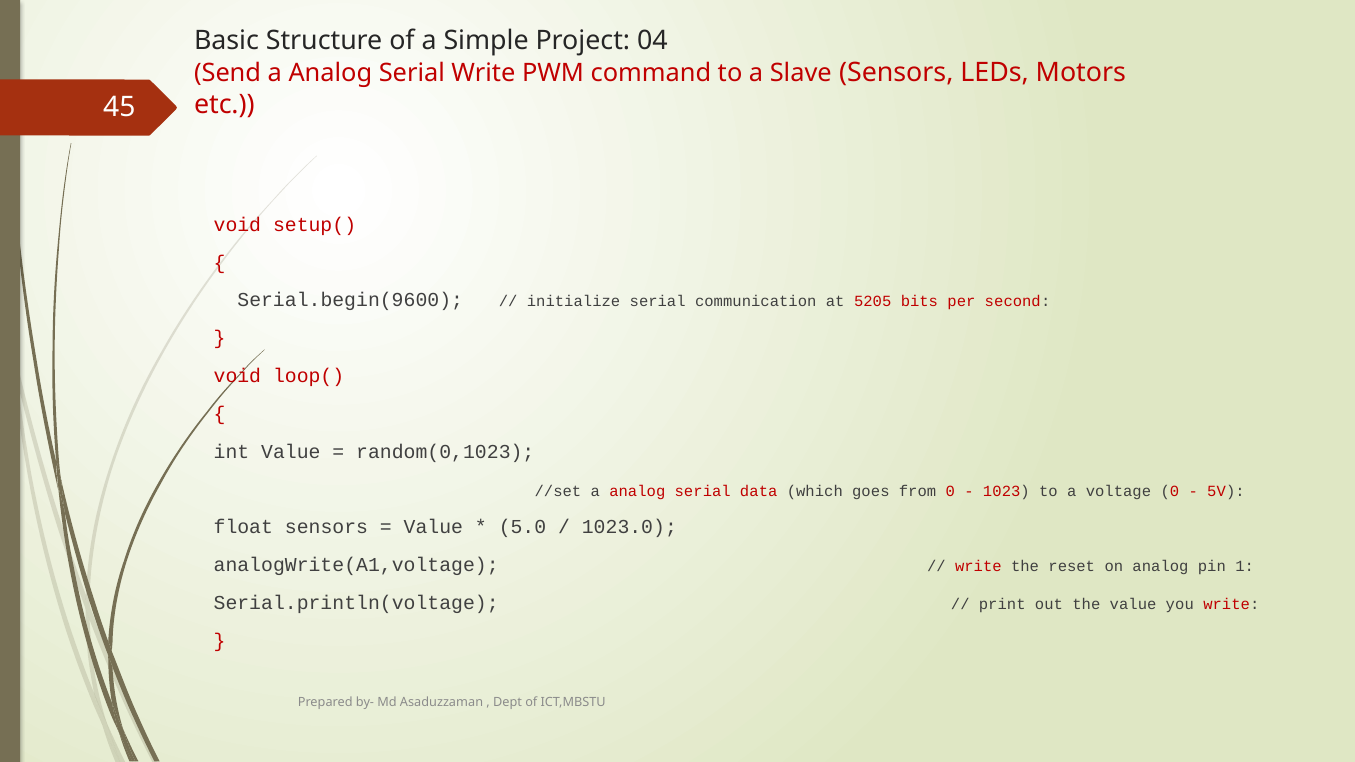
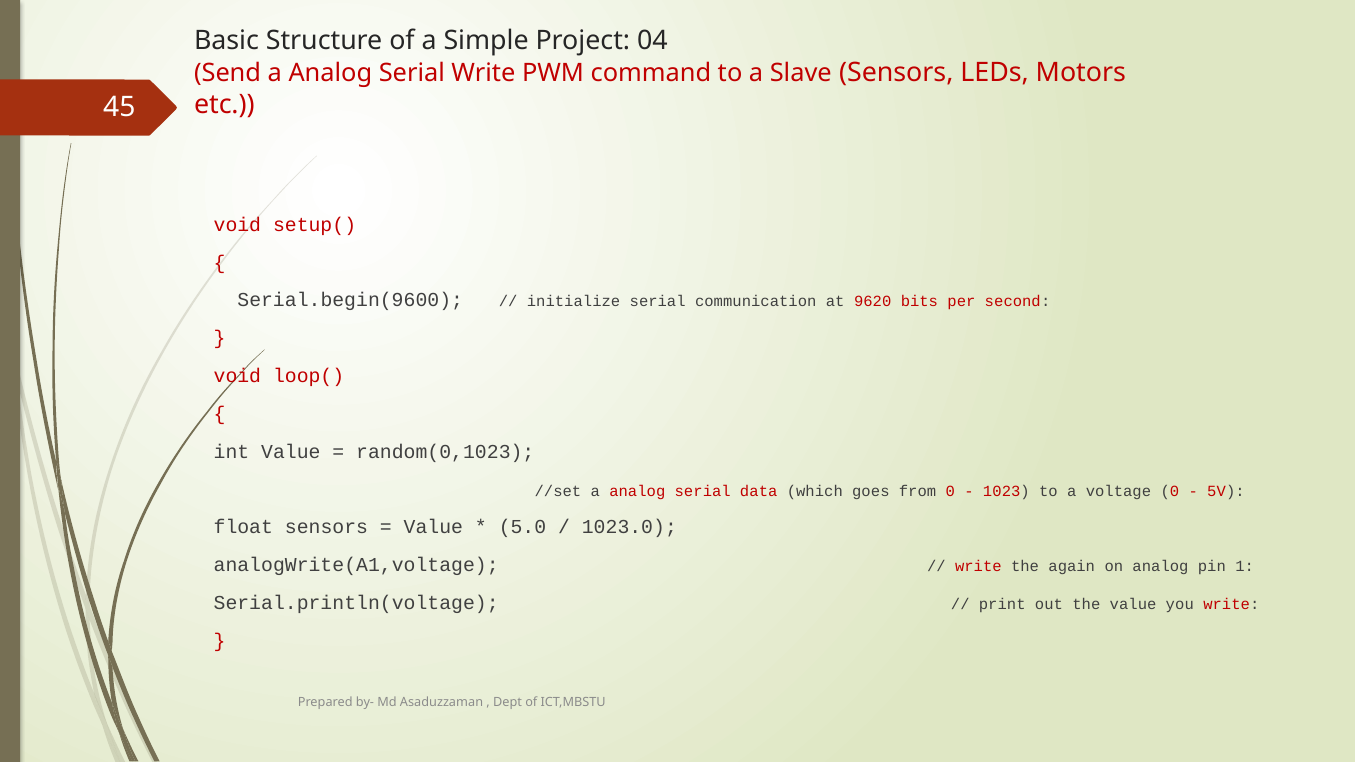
5205: 5205 -> 9620 (873, 302)
reset: reset -> again (1072, 567)
